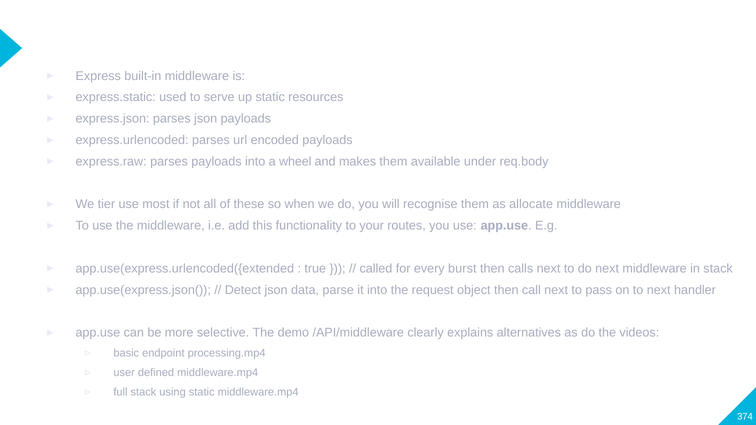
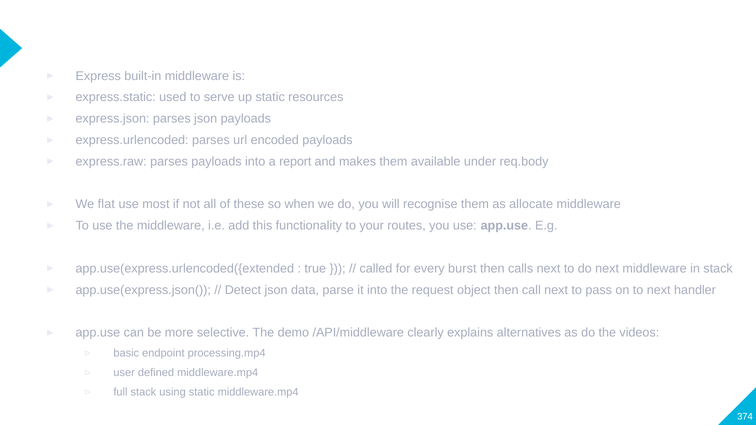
wheel: wheel -> report (295, 162)
tier: tier -> flat (106, 204)
